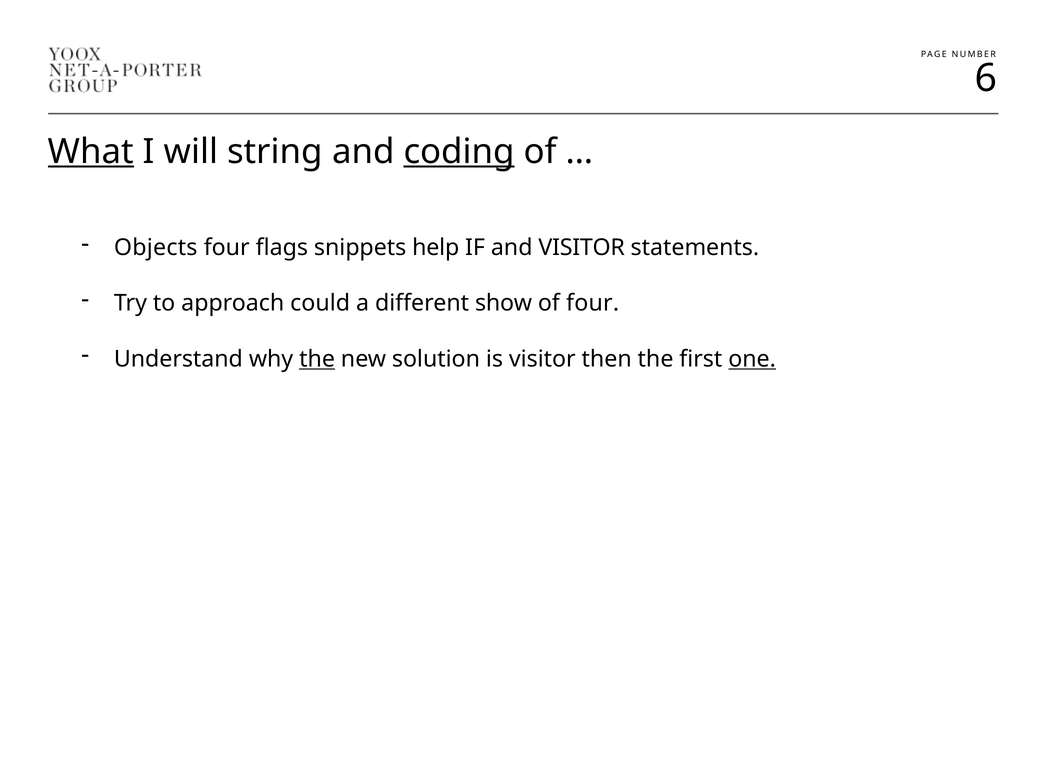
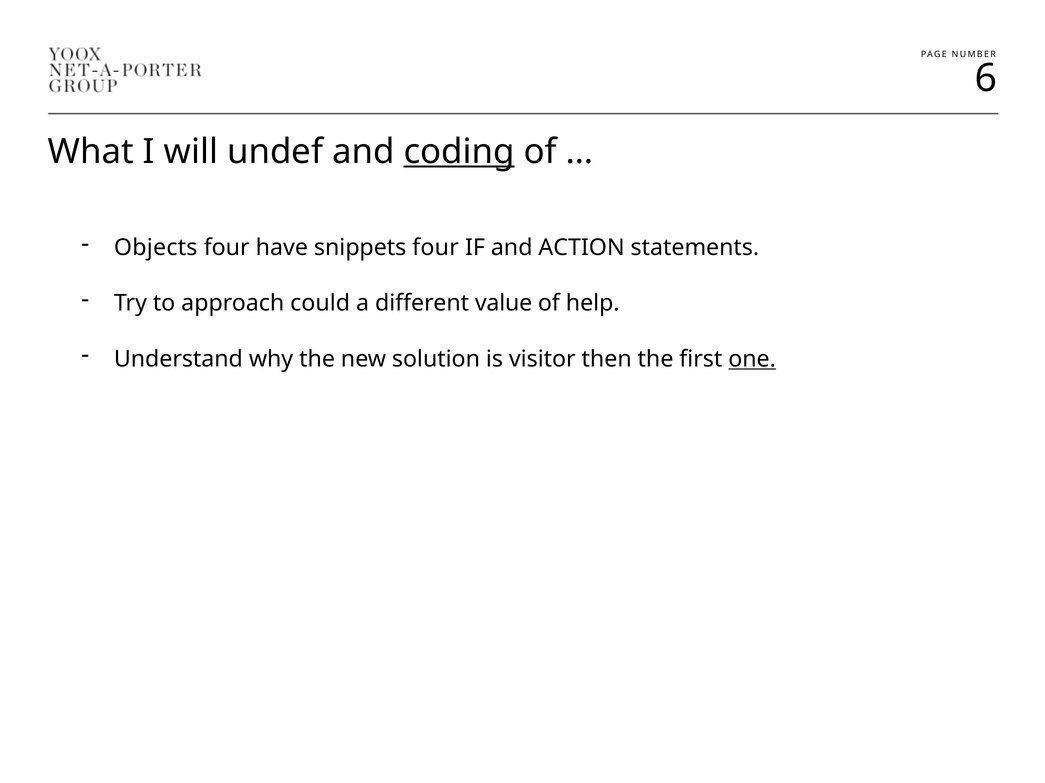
What underline: present -> none (91, 152)
string: string -> undef (275, 152)
flags: flags -> have (282, 248)
snippets help: help -> four (436, 248)
and VISITOR: VISITOR -> ACTION (582, 248)
show: show -> value (504, 304)
of four: four -> help (593, 304)
the underline: present -> none (317, 359)
